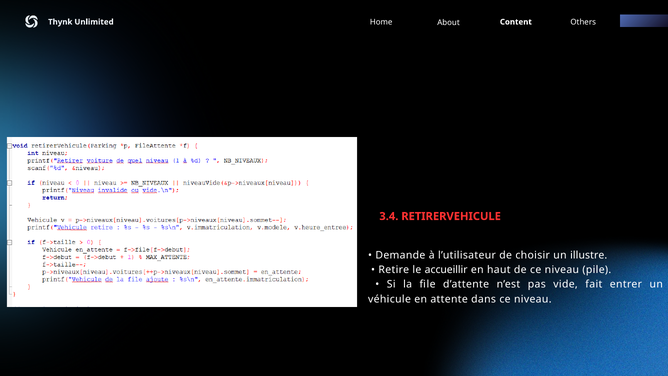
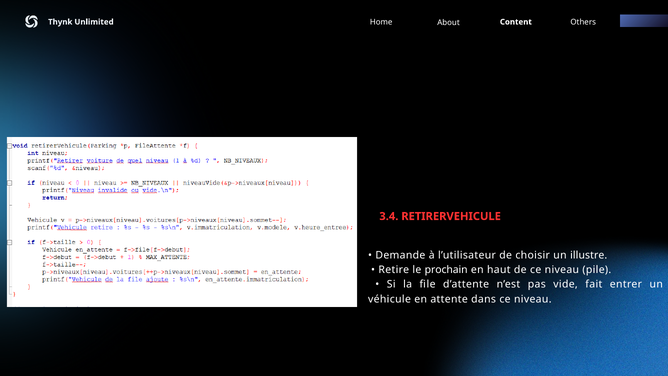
accueillir: accueillir -> prochain (446, 270)
